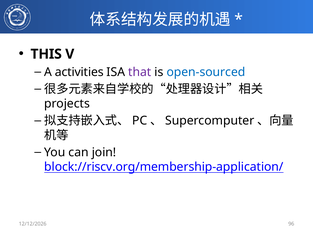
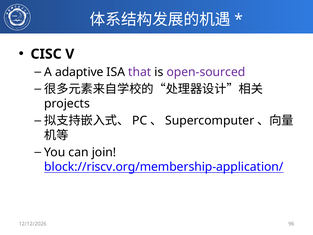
THIS: THIS -> CISC (46, 54)
activities: activities -> adaptive (79, 72)
open-sourced colour: blue -> purple (206, 72)
